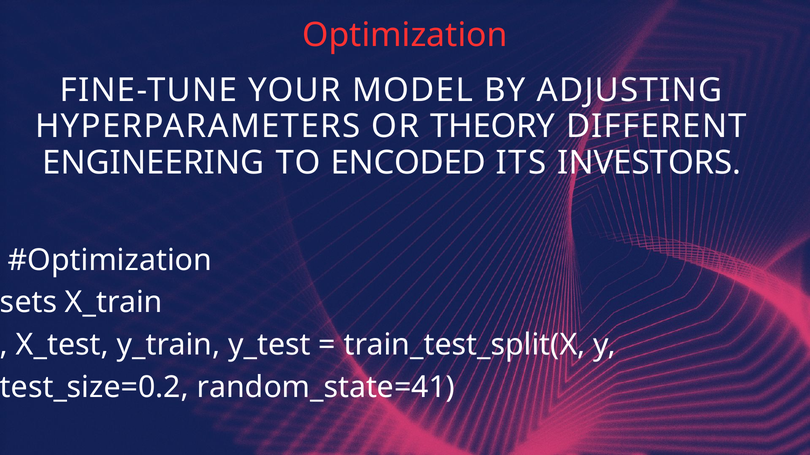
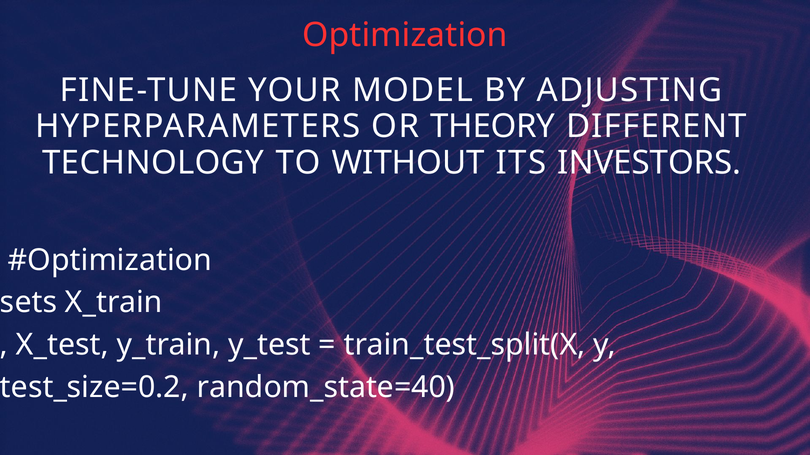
ENGINEERING: ENGINEERING -> TECHNOLOGY (153, 163)
ENCODED: ENCODED -> WITHOUT (408, 163)
random_state=41: random_state=41 -> random_state=40 (326, 388)
